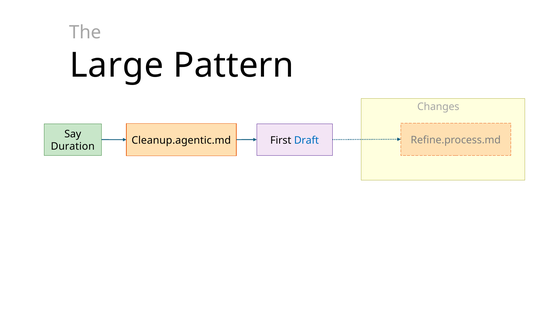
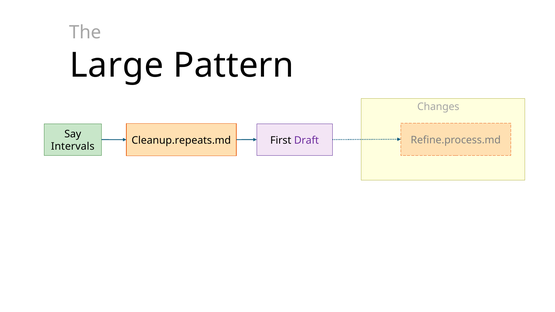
Draft colour: blue -> purple (306, 140)
Cleanup.agentic.md: Cleanup.agentic.md -> Cleanup.repeats.md (181, 140)
Duration: Duration -> Intervals (73, 147)
